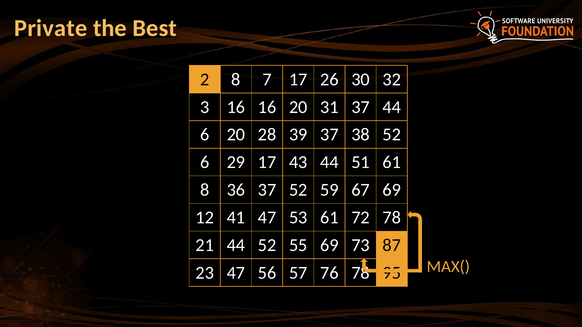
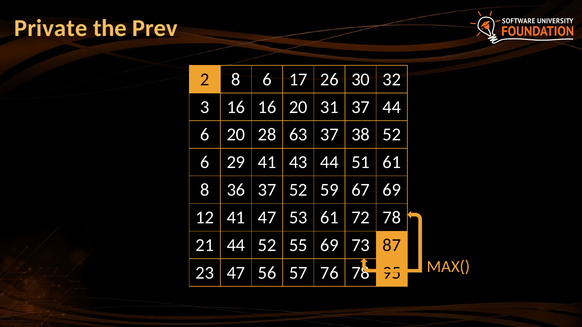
Best: Best -> Prev (155, 28)
8 7: 7 -> 6 (267, 80)
39: 39 -> 63 (298, 135)
29 17: 17 -> 41 (267, 163)
